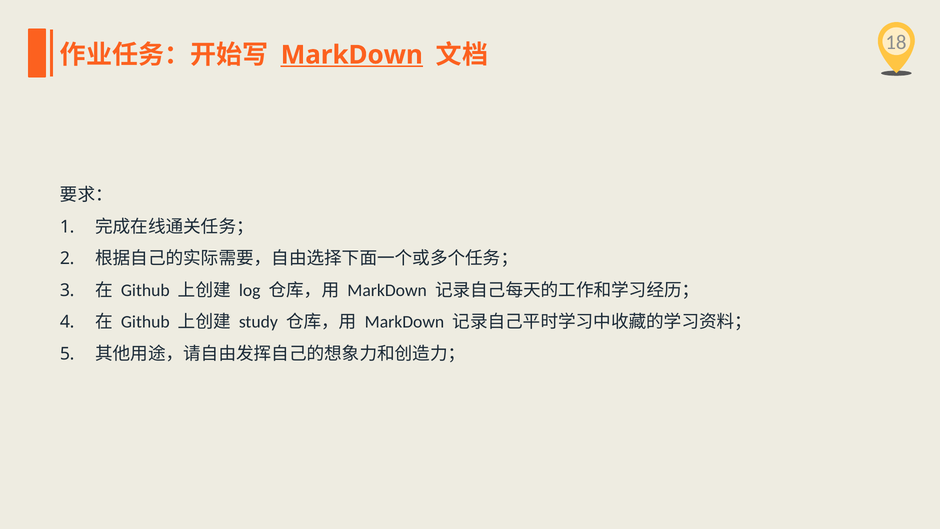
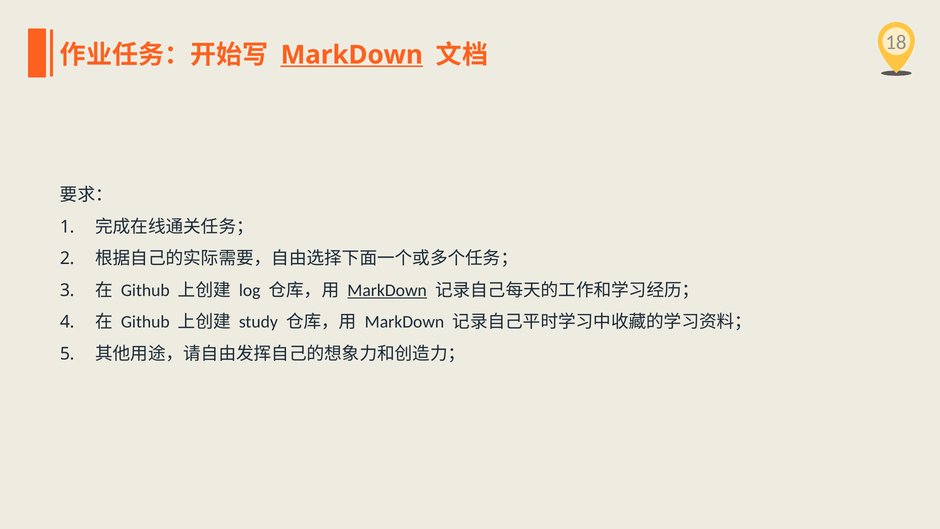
MarkDown underline: none -> present (387, 290)
